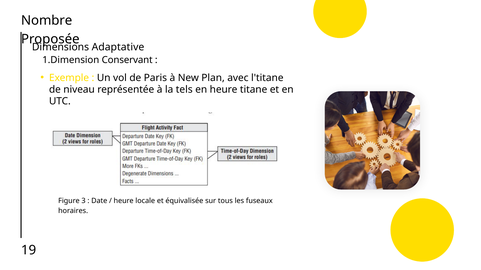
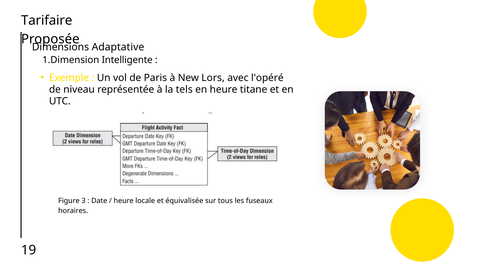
Nombre: Nombre -> Tarifaire (47, 21)
Conservant: Conservant -> Intelligente (127, 60)
Plan: Plan -> Lors (213, 78)
l'titane: l'titane -> l'opéré (267, 78)
